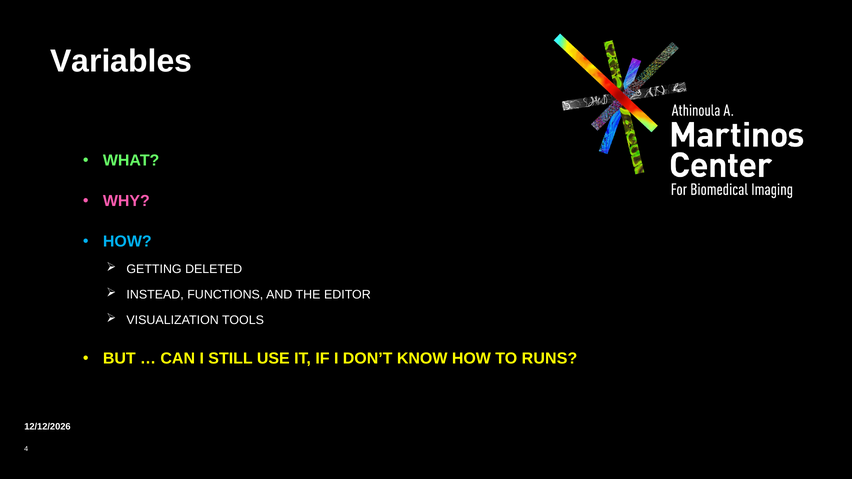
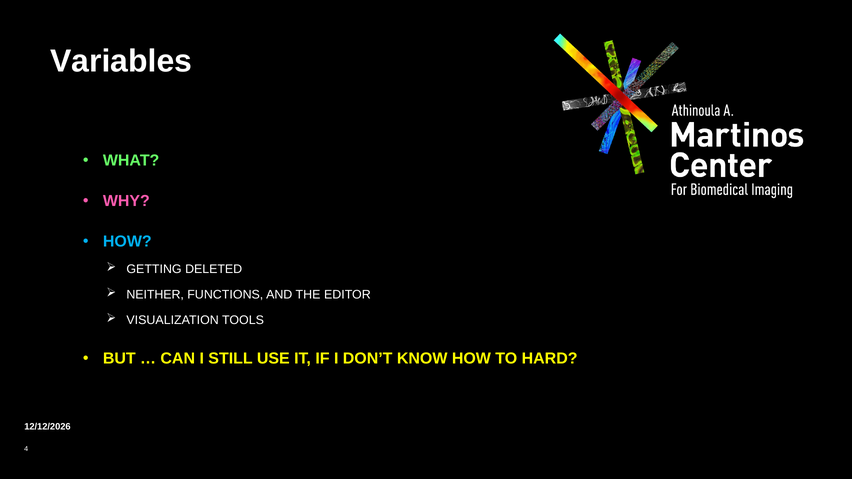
INSTEAD: INSTEAD -> NEITHER (155, 295)
RUNS: RUNS -> HARD (550, 359)
